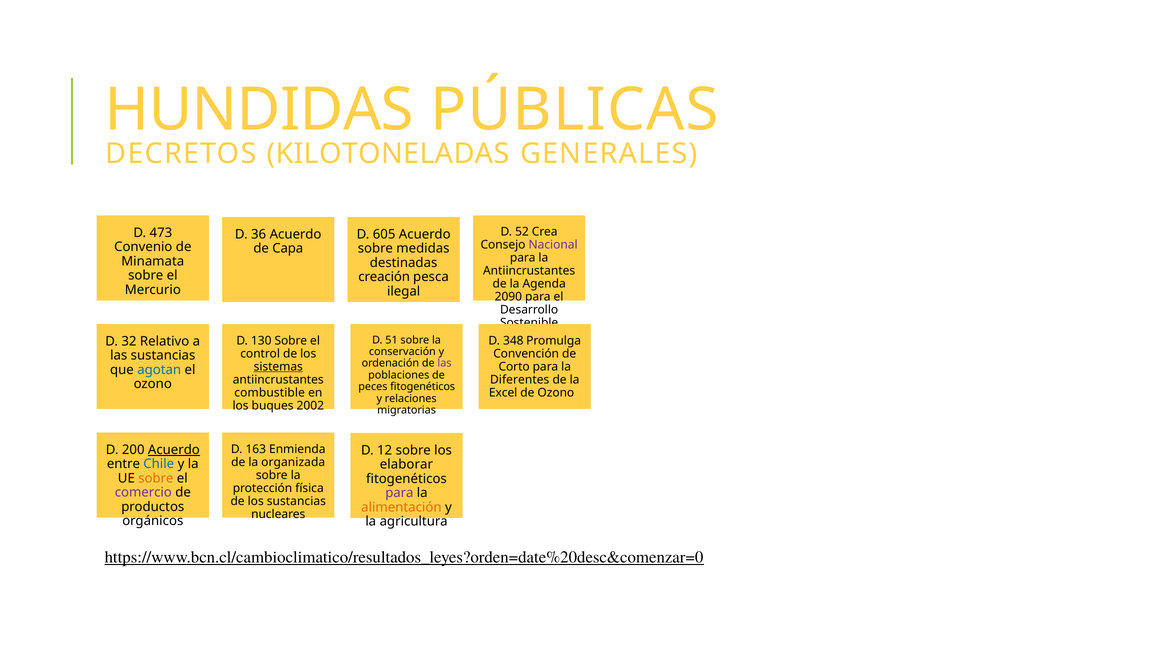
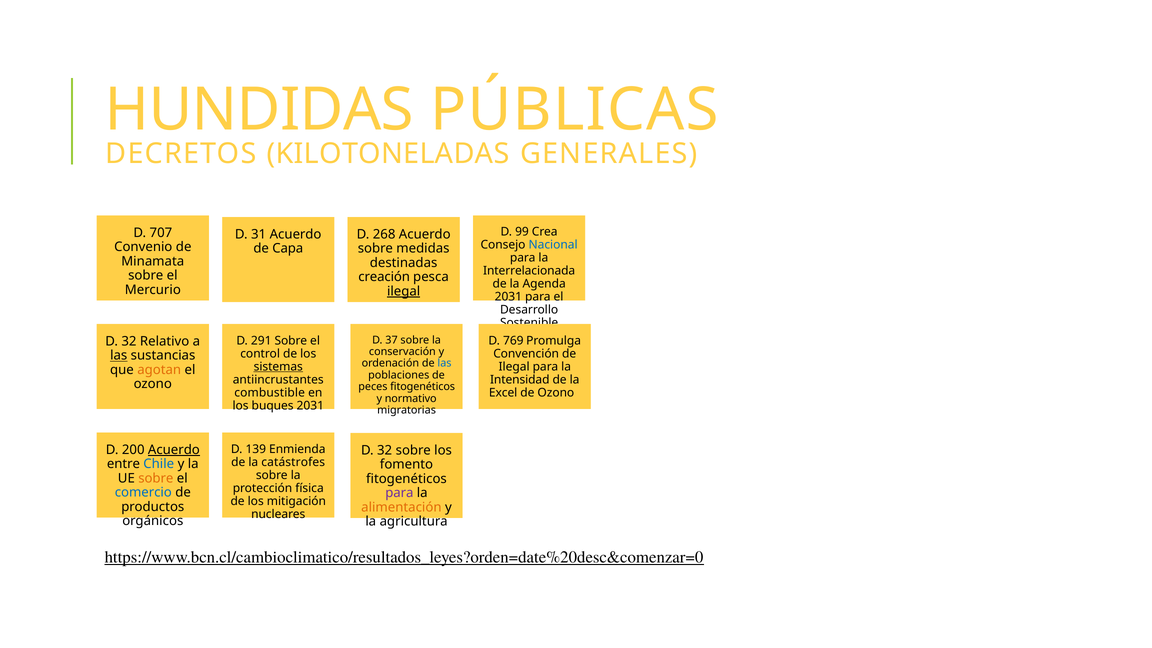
52: 52 -> 99 (522, 232)
473: 473 -> 707 (161, 233)
36: 36 -> 31 (259, 234)
605: 605 -> 268 (384, 234)
Nacional colour: purple -> blue (553, 245)
Antiincrustantes: Antiincrustantes -> Interrelacionada (529, 271)
ilegal underline: none -> present (404, 291)
2090: 2090 -> 2031 (508, 297)
51: 51 -> 37 (392, 340)
130: 130 -> 291 (261, 341)
348: 348 -> 769 (513, 341)
las underline: none -> present (119, 355)
las colour: purple -> blue (444, 363)
Corto: Corto -> Ilegal (514, 367)
agotan colour: blue -> orange (159, 370)
Diferentes: Diferentes -> Intensidad (520, 380)
relaciones: relaciones -> normativo (411, 398)
buques 2002: 2002 -> 2031 (310, 406)
163: 163 -> 139 (256, 449)
12: 12 -> 32 (385, 450)
organizada: organizada -> catástrofes (293, 462)
elaborar: elaborar -> fomento (406, 464)
comercio colour: purple -> blue (143, 493)
los sustancias: sustancias -> mitigación (296, 501)
